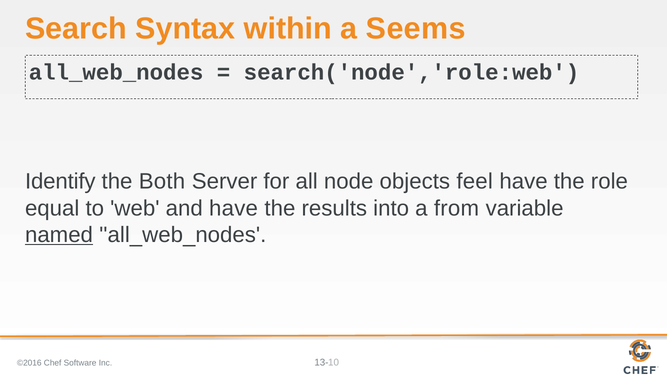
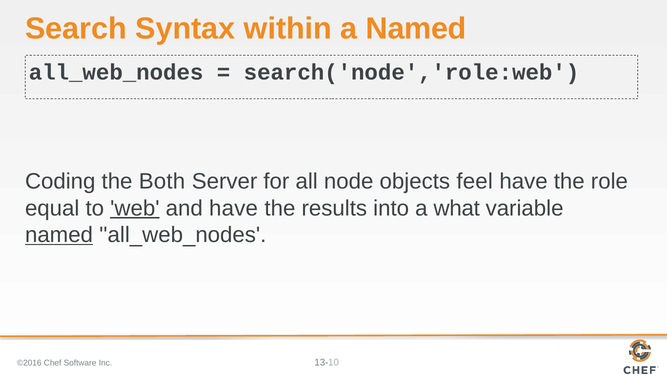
a Seems: Seems -> Named (416, 29)
Identify: Identify -> Coding (60, 182)
web underline: none -> present (135, 208)
from: from -> what (457, 208)
